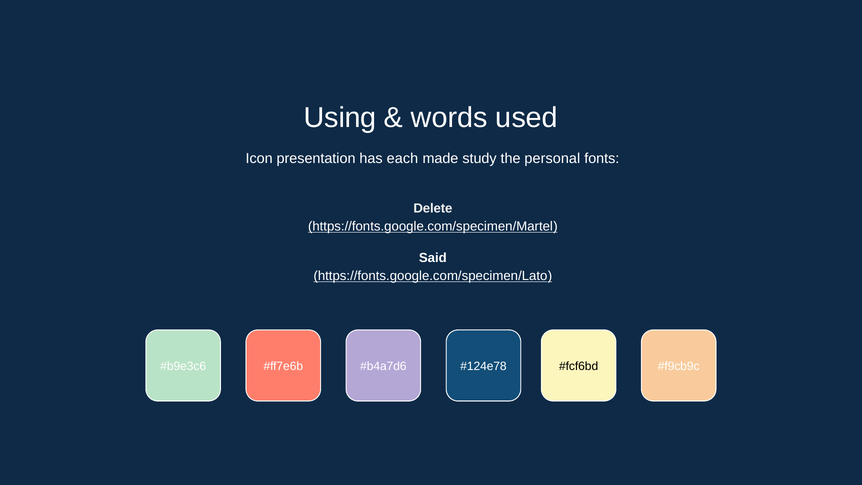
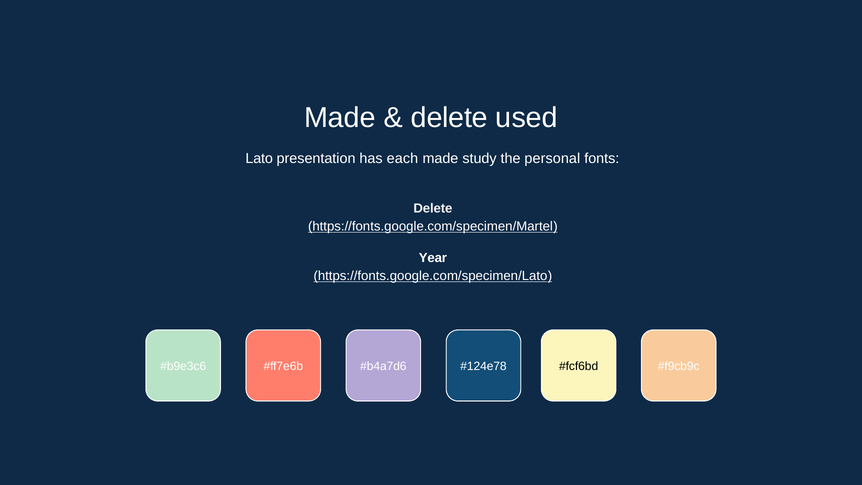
Using: Using -> Made (340, 118)
words: words -> delete (449, 118)
Icon: Icon -> Lato (259, 158)
Said: Said -> Year (433, 258)
